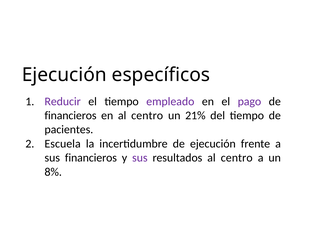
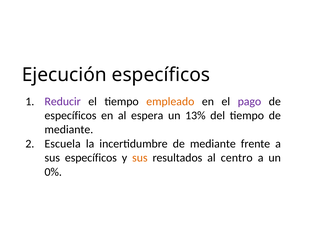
empleado colour: purple -> orange (170, 102)
financieros: financieros -> específicos (71, 116)
en al centro: centro -> espera (147, 116)
21%: 21% -> 13% (195, 116)
pacientes: pacientes -> mediante (69, 130)
incertidumbre de ejecución: ejecución -> mediante (213, 144)
sus financieros: financieros -> específicos (91, 158)
sus colour: purple -> orange (140, 158)
8%: 8% -> 0% (53, 172)
